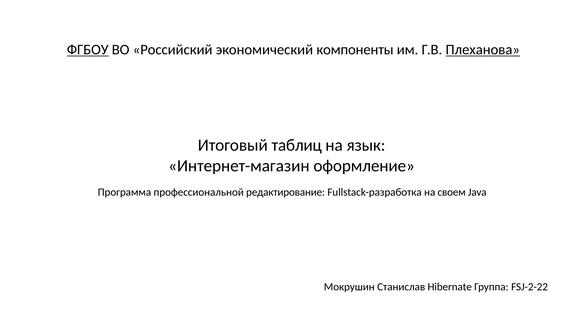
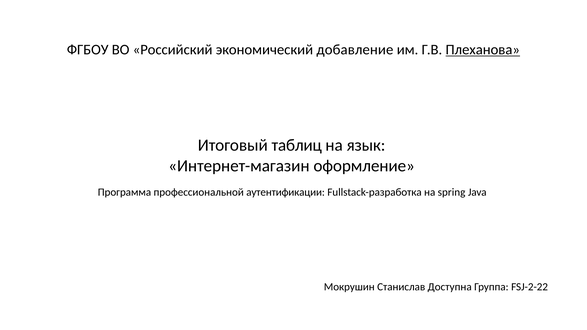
ФГБОУ underline: present -> none (88, 50)
компоненты: компоненты -> добавление (355, 50)
редактирование: редактирование -> аутентификации (286, 192)
своем: своем -> spring (452, 192)
Hibernate: Hibernate -> Доступна (450, 287)
